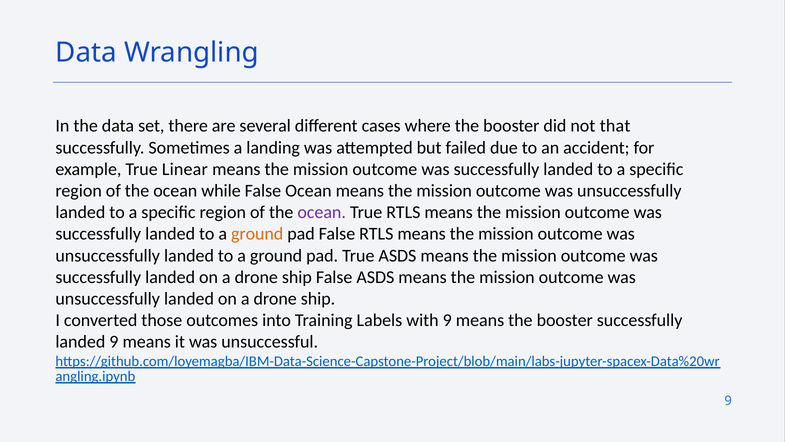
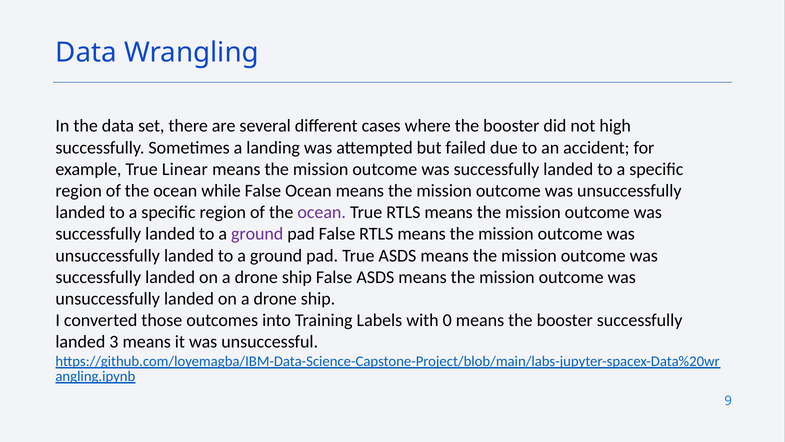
that: that -> high (615, 126)
ground colour: orange -> purple (257, 234)
with 9: 9 -> 0 (447, 320)
landed 9: 9 -> 3 (114, 342)
